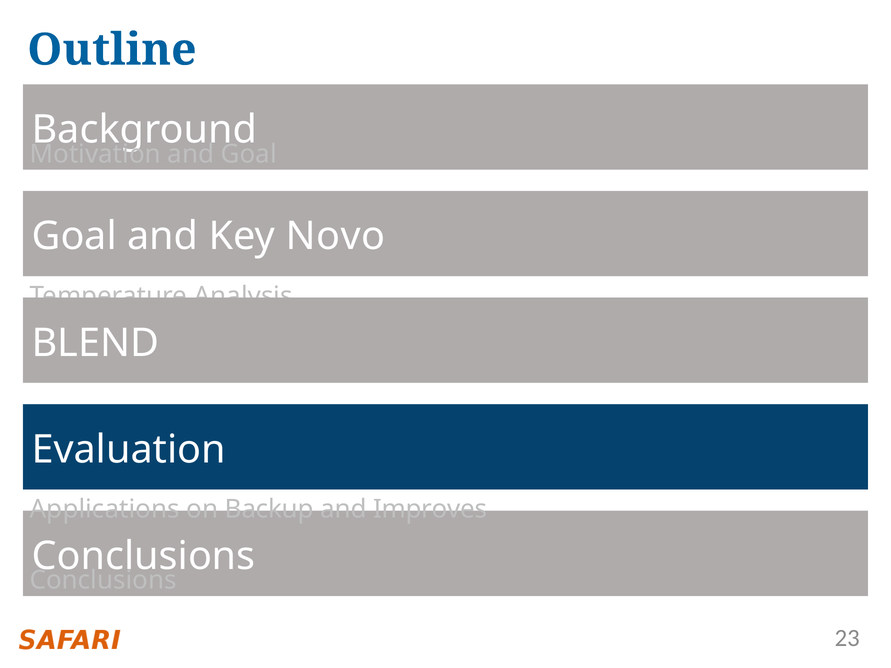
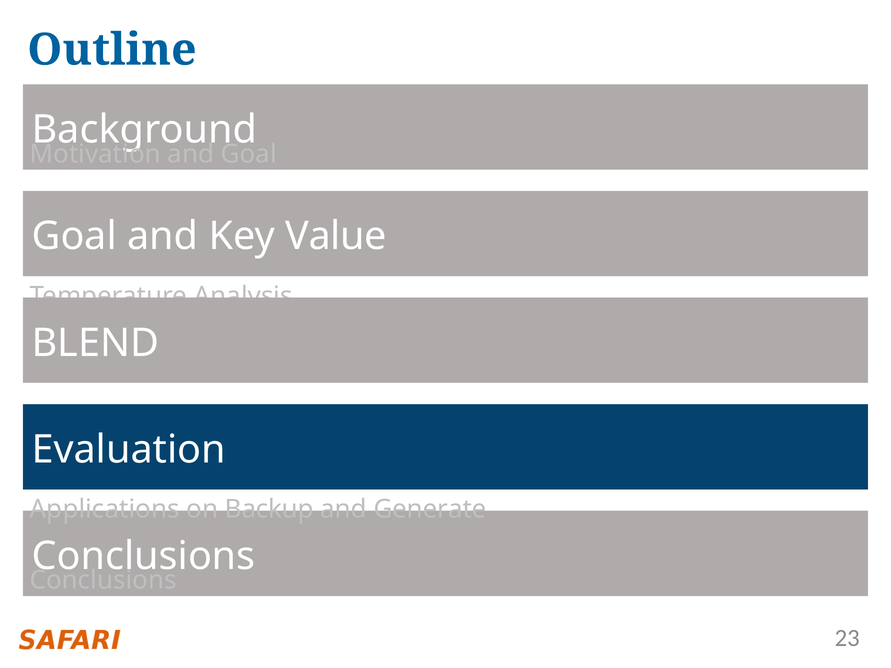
Novo: Novo -> Value (336, 236)
Improves: Improves -> Generate (430, 509)
